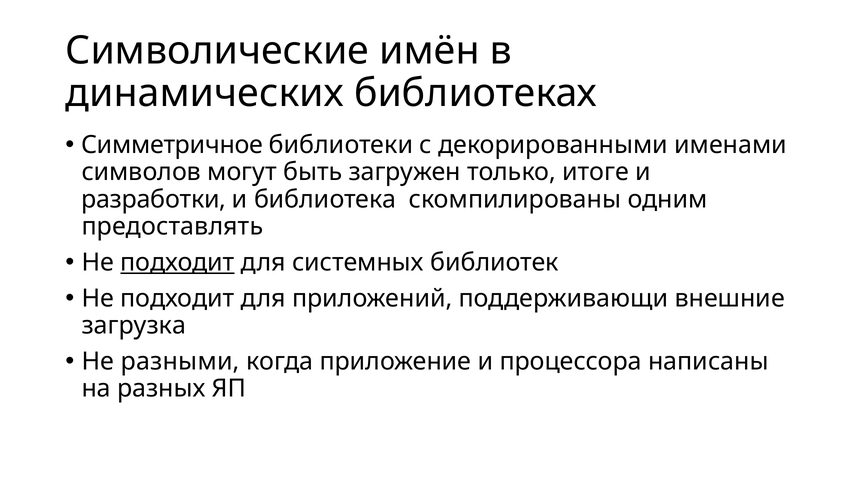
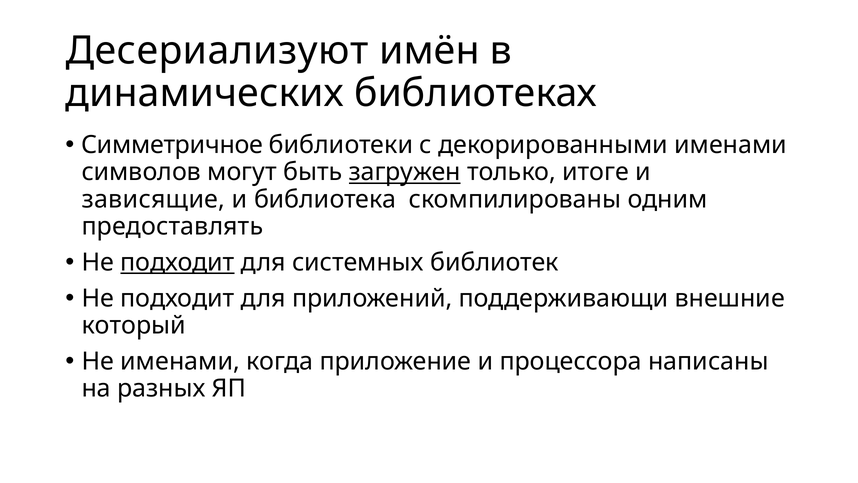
Символические: Символические -> Десериализуют (217, 51)
загружен underline: none -> present (405, 172)
разработки: разработки -> зависящие (153, 199)
загрузка: загрузка -> который (134, 325)
Не разными: разными -> именами (180, 361)
